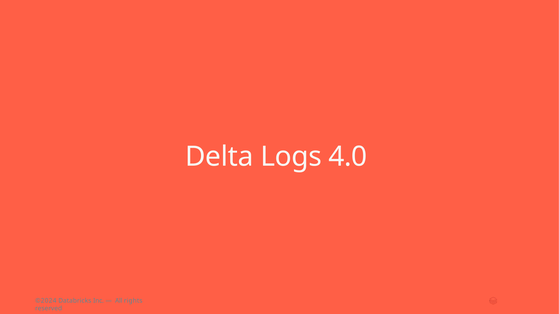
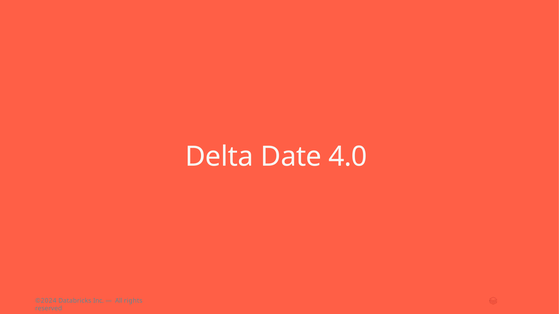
Logs: Logs -> Date (291, 157)
